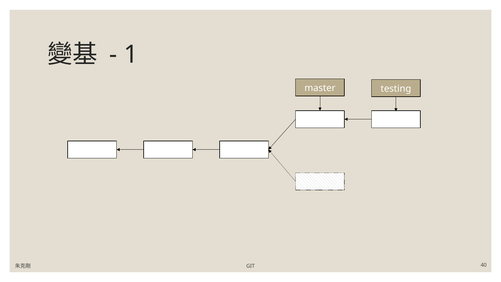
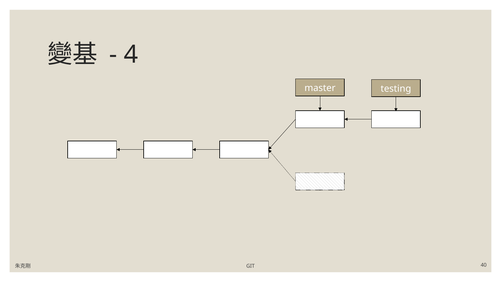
1: 1 -> 4 (131, 54)
